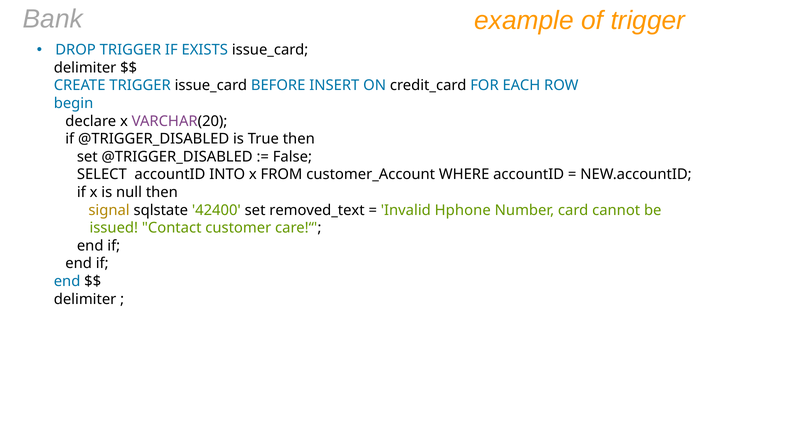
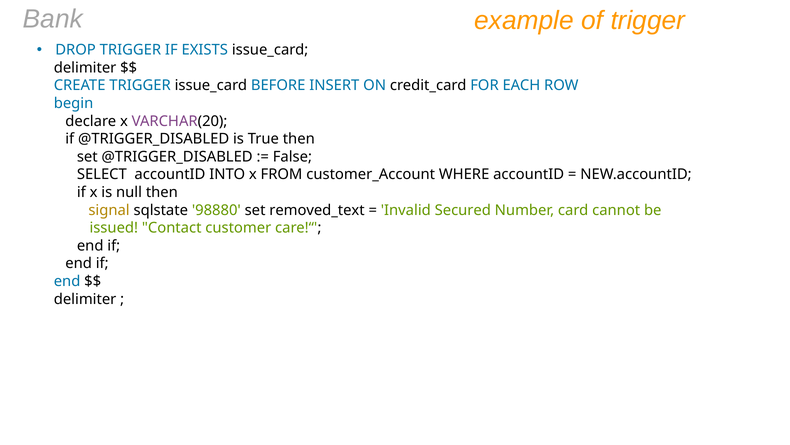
42400: 42400 -> 98880 (216, 210)
Hphone: Hphone -> Secured (463, 210)
